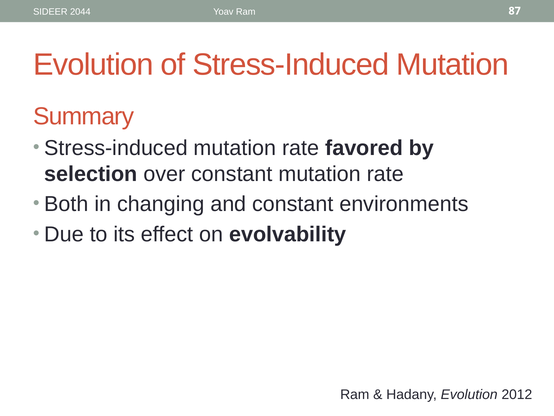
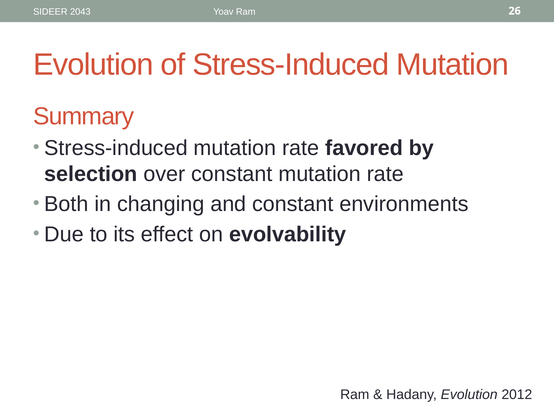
2044: 2044 -> 2043 (80, 12)
87: 87 -> 26 (515, 11)
